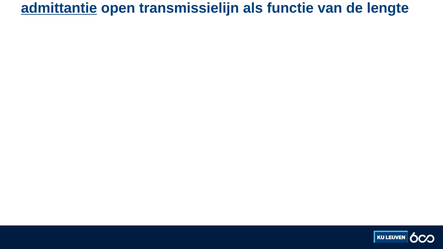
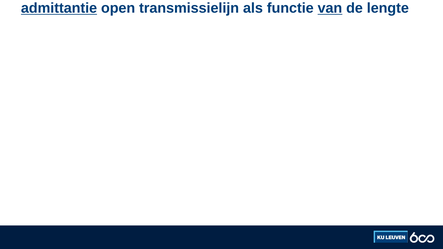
van underline: none -> present (330, 8)
